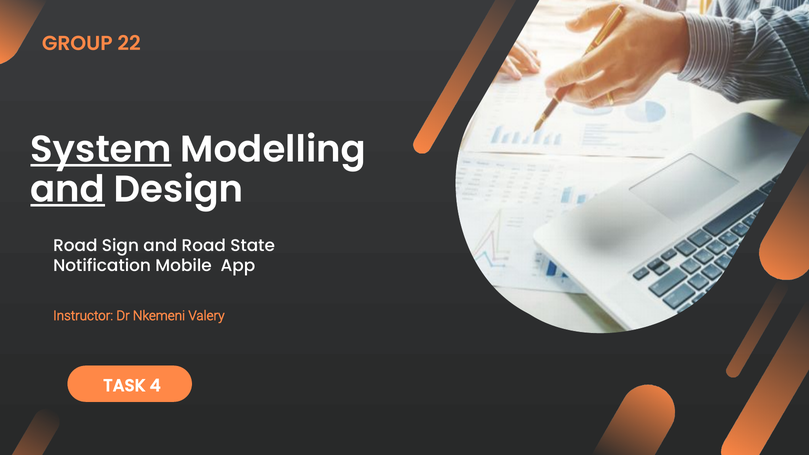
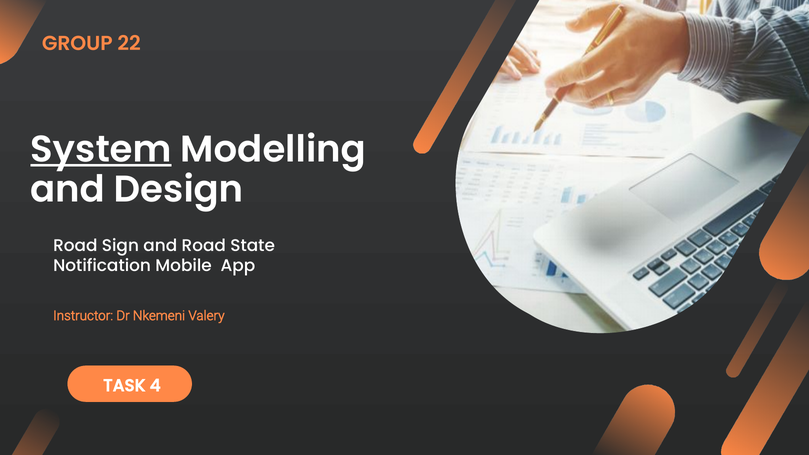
and underline: present -> none (68, 189)
